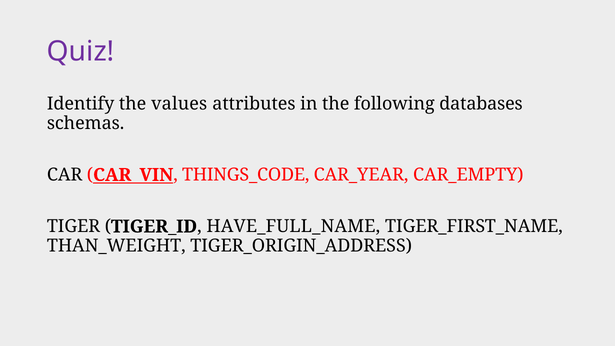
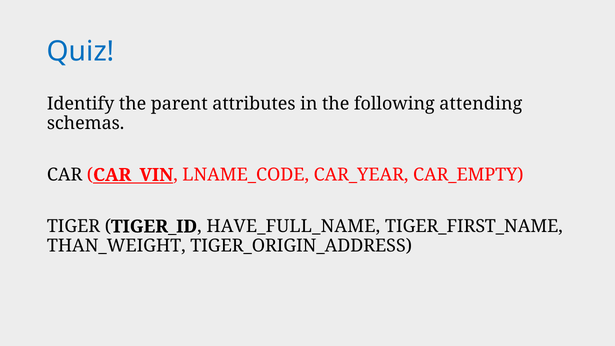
Quiz colour: purple -> blue (81, 52)
values: values -> parent (179, 104)
databases: databases -> attending (481, 104)
THINGS_CODE: THINGS_CODE -> LNAME_CODE (246, 175)
